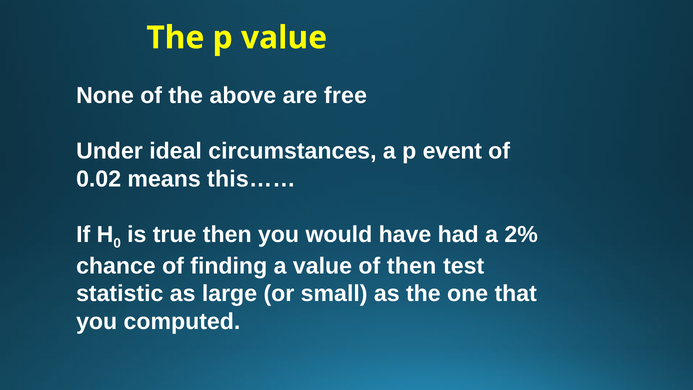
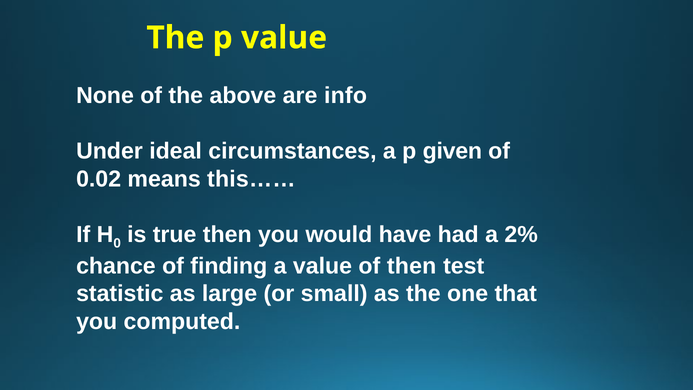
free: free -> info (346, 96)
event: event -> given (452, 151)
